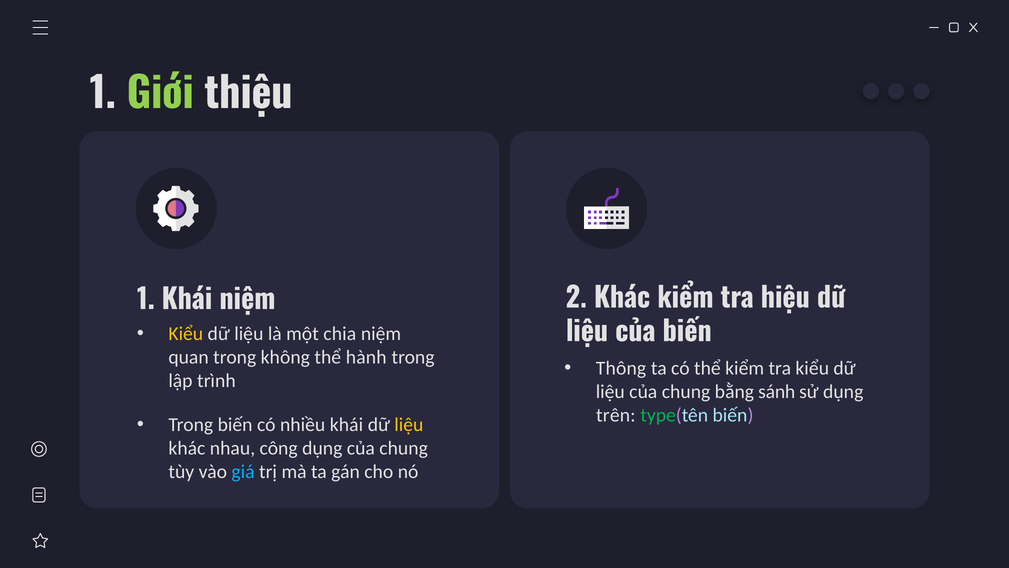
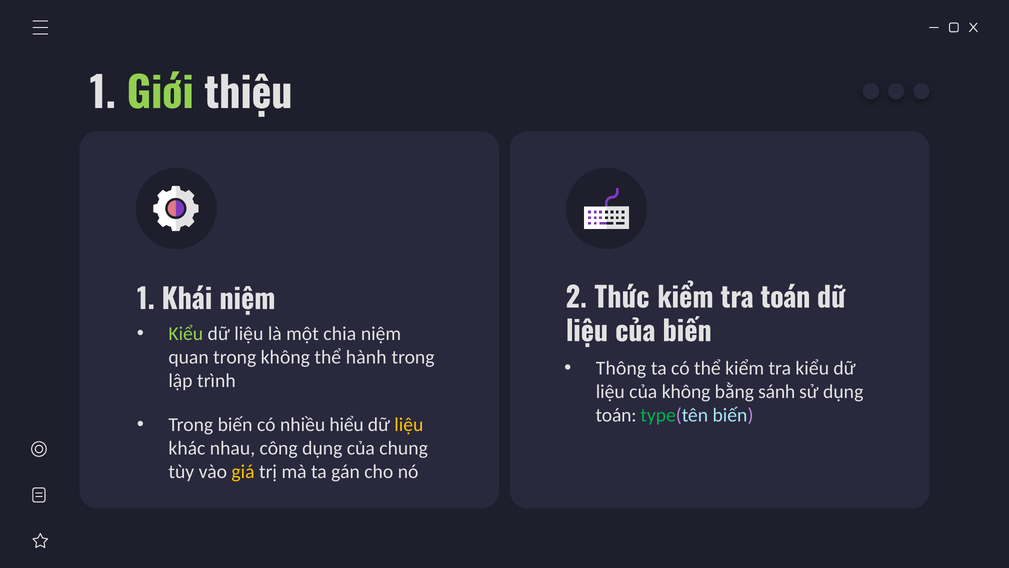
2 Khác: Khác -> Thức (622, 298)
tra hiệu: hiệu -> toán (785, 298)
Kiểu colour: yellow -> light green (186, 334)
liệu của chung: chung -> không (686, 391)
trên: trên -> toán (616, 415)
nhiều khái: khái -> hiểu (347, 424)
giá colour: light blue -> yellow (243, 472)
